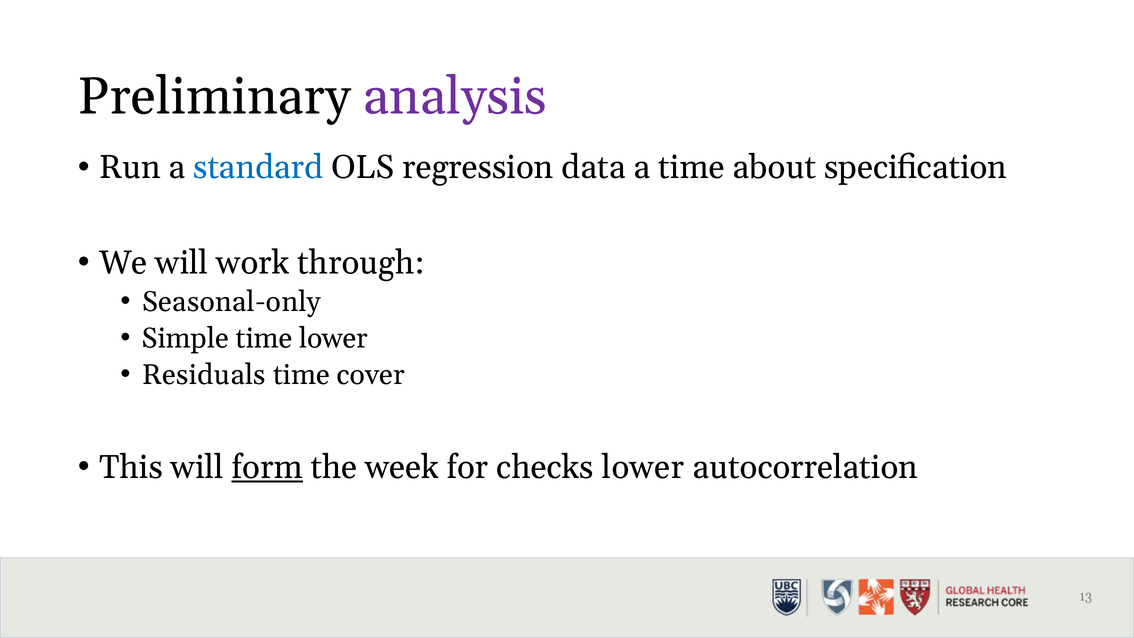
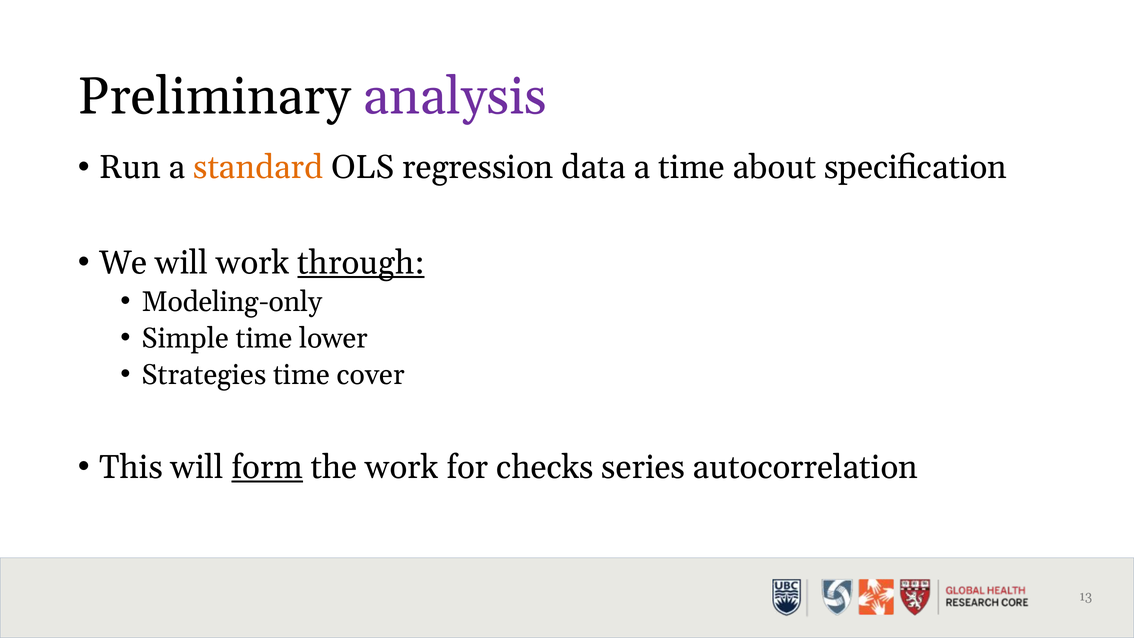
standard colour: blue -> orange (258, 167)
through underline: none -> present (361, 263)
Seasonal-only: Seasonal-only -> Modeling-only (232, 302)
Residuals: Residuals -> Strategies (204, 375)
the week: week -> work (402, 467)
checks lower: lower -> series (643, 467)
